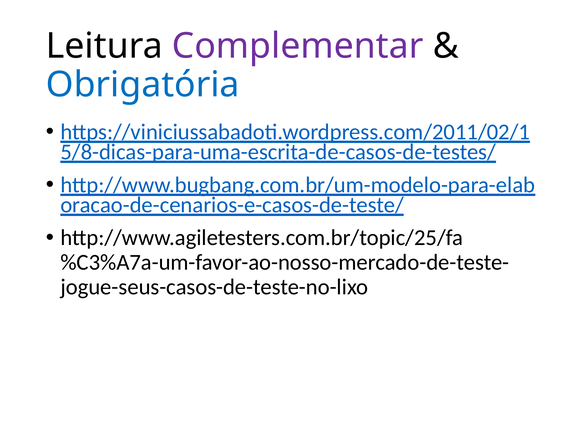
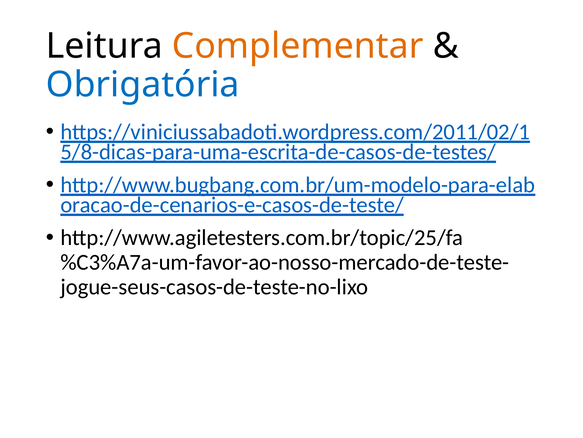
Complementar colour: purple -> orange (298, 46)
